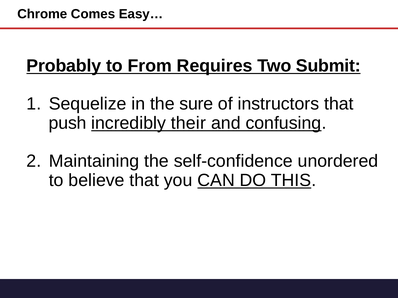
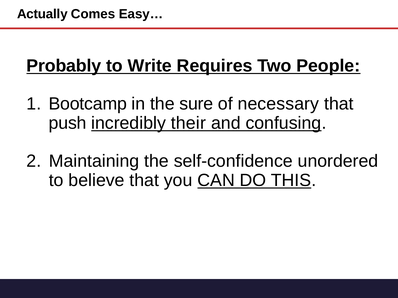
Chrome: Chrome -> Actually (42, 14)
From: From -> Write (150, 66)
Submit: Submit -> People (328, 66)
Sequelize: Sequelize -> Bootcamp (88, 104)
instructors: instructors -> necessary (278, 104)
